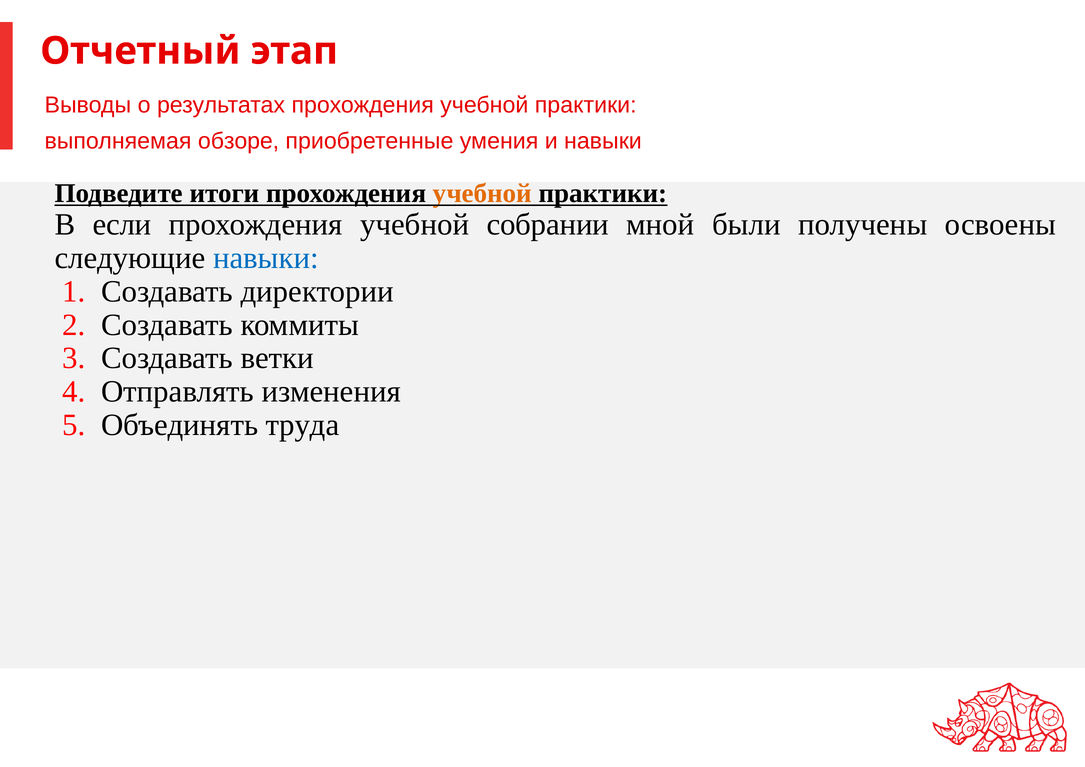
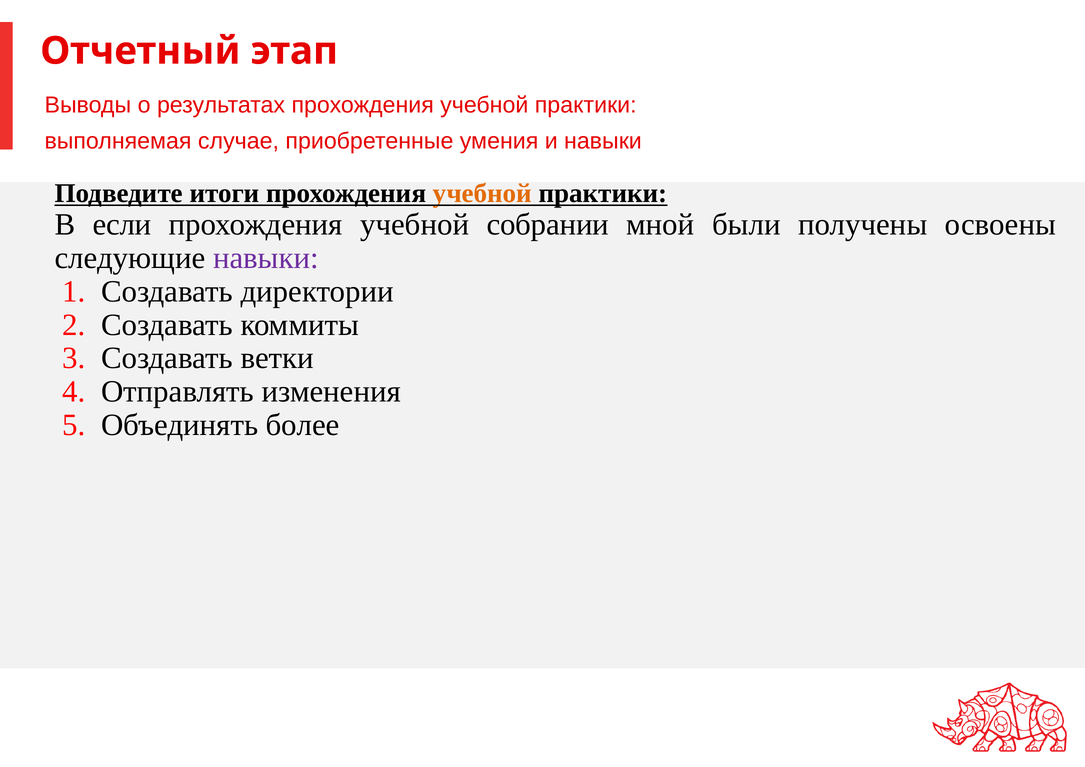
обзоре: обзоре -> случае (239, 141)
навыки colour: blue -> purple (266, 258)
труда: труда -> более (303, 425)
